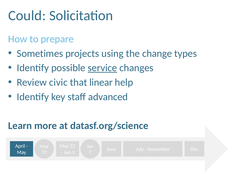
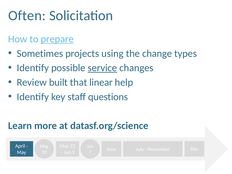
Could: Could -> Often (27, 15)
prepare underline: none -> present (57, 39)
civic: civic -> built (58, 82)
advanced: advanced -> questions (108, 97)
